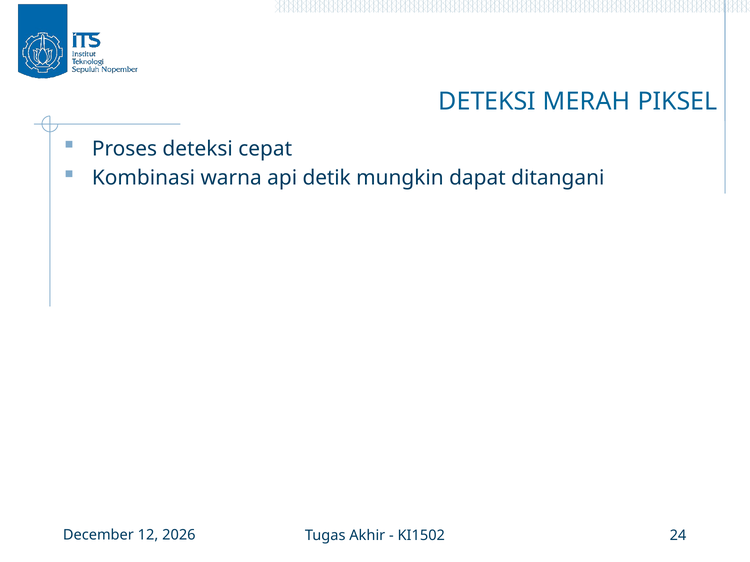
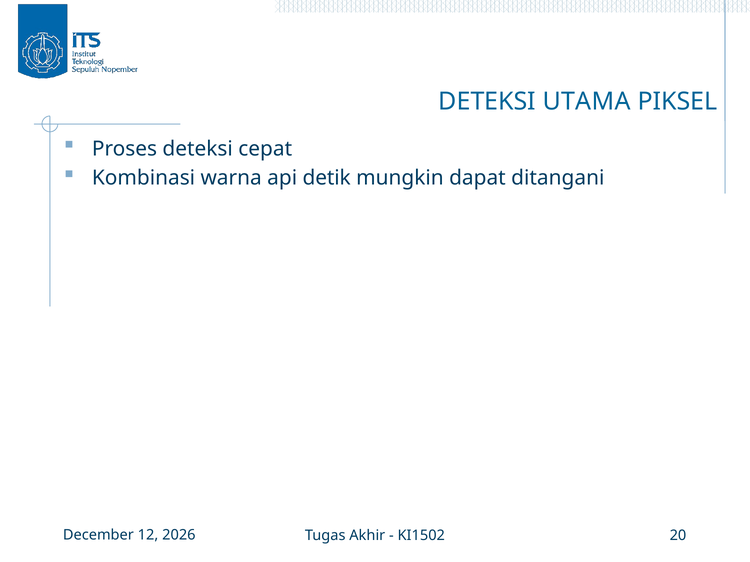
MERAH: MERAH -> UTAMA (587, 102)
24: 24 -> 20 (678, 536)
